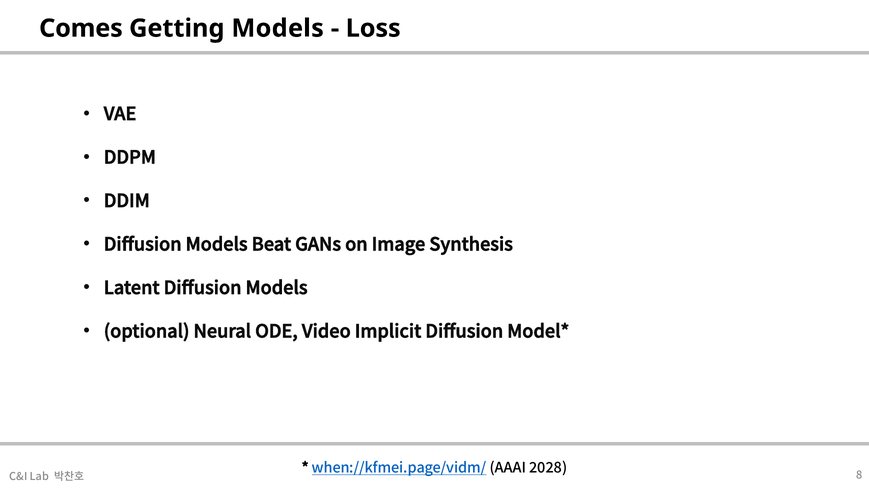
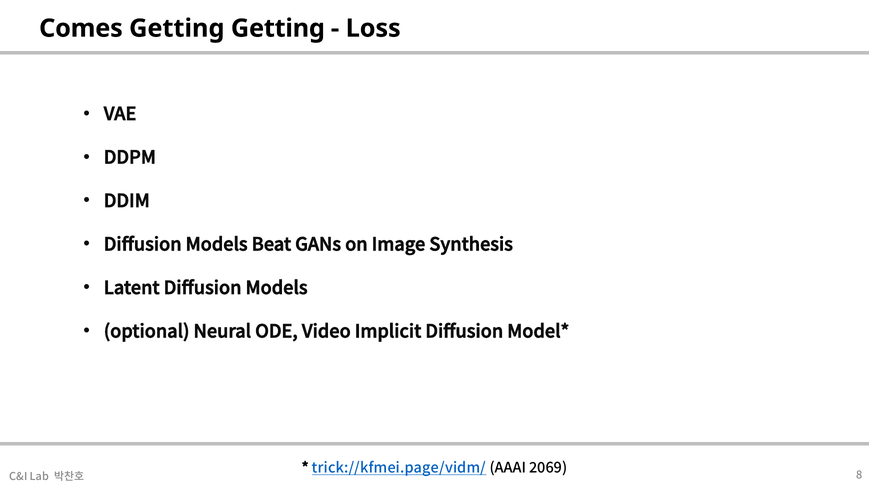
Getting Models: Models -> Getting (278, 28)
when://kfmei.page/vidm/: when://kfmei.page/vidm/ -> trick://kfmei.page/vidm/ (399, 468)
2028: 2028 -> 2069 (548, 468)
